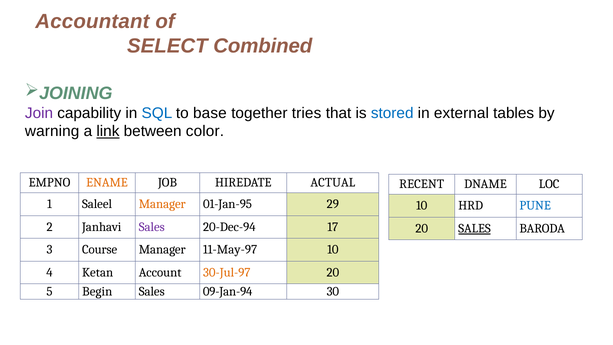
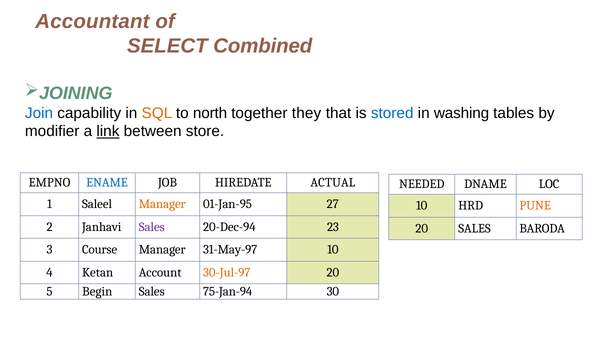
Join colour: purple -> blue (39, 113)
SQL colour: blue -> orange (157, 113)
base: base -> north (210, 113)
tries: tries -> they (307, 113)
external: external -> washing (462, 113)
warning: warning -> modifier (52, 131)
color: color -> store (205, 131)
ENAME colour: orange -> blue (107, 183)
RECENT: RECENT -> NEEDED (422, 184)
29: 29 -> 27 (333, 204)
PUNE colour: blue -> orange (535, 205)
17: 17 -> 23 (333, 227)
SALES underline: present -> none (475, 228)
11-May-97: 11-May-97 -> 31-May-97 (230, 250)
09-Jan-94: 09-Jan-94 -> 75-Jan-94 (228, 291)
